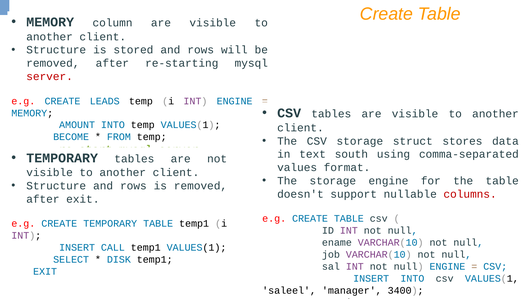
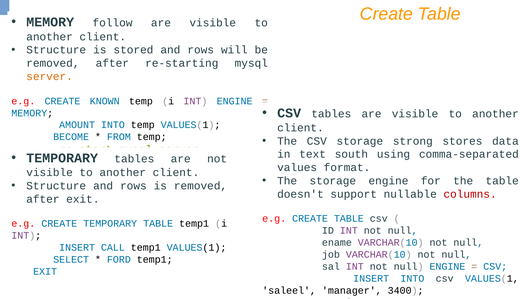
column: column -> follow (113, 23)
server colour: red -> orange (50, 76)
LEADS: LEADS -> KNOWN (105, 101)
struct: struct -> strong (413, 141)
DISK: DISK -> FORD (119, 259)
